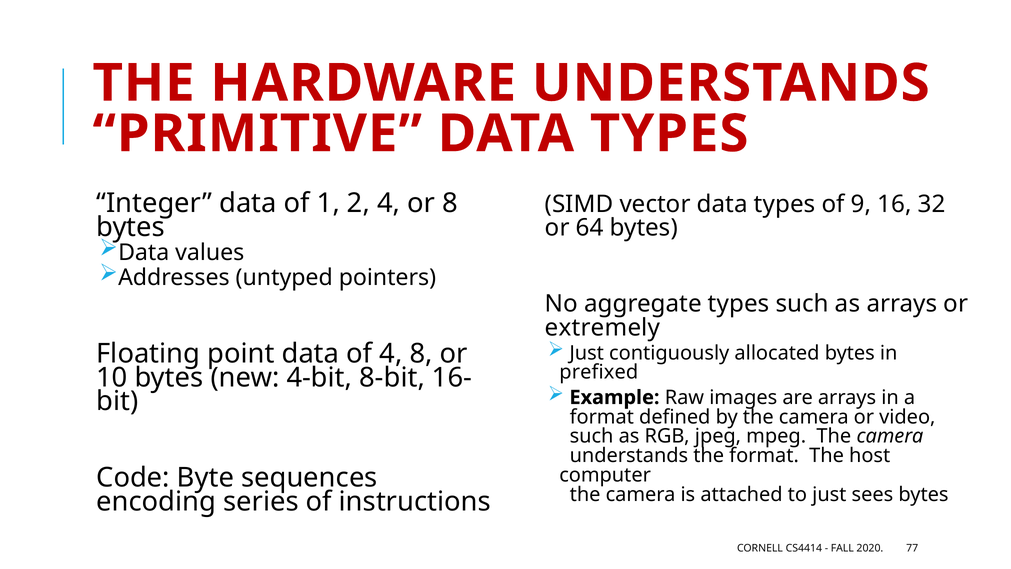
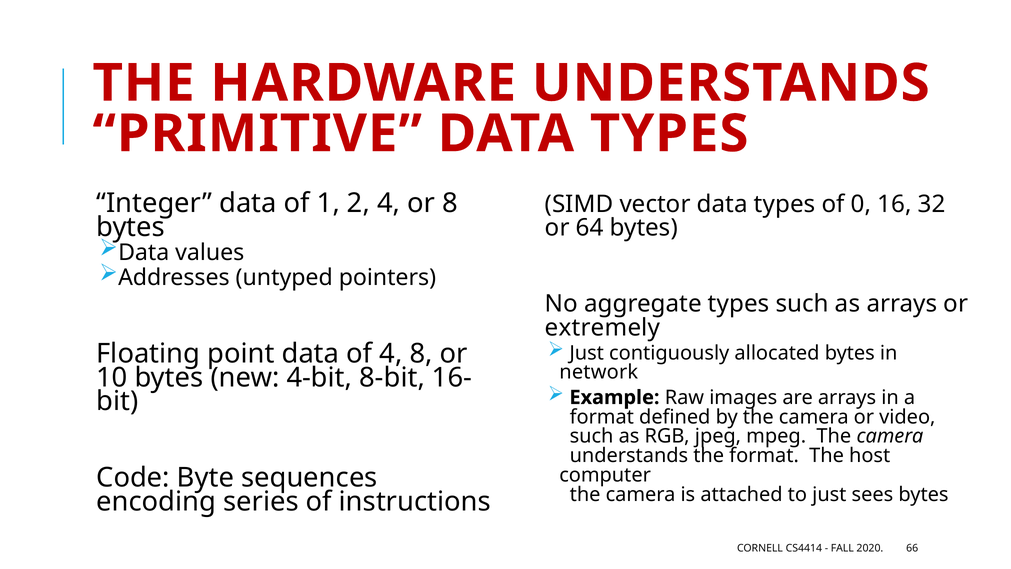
9: 9 -> 0 (861, 204)
prefixed: prefixed -> network (599, 372)
77: 77 -> 66 (912, 548)
